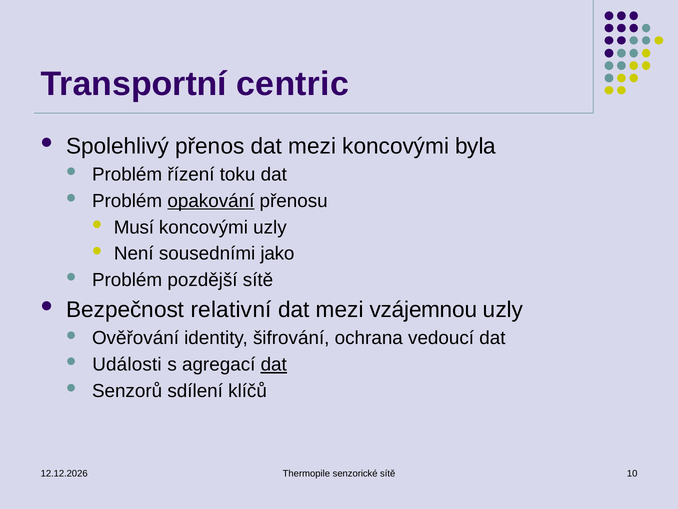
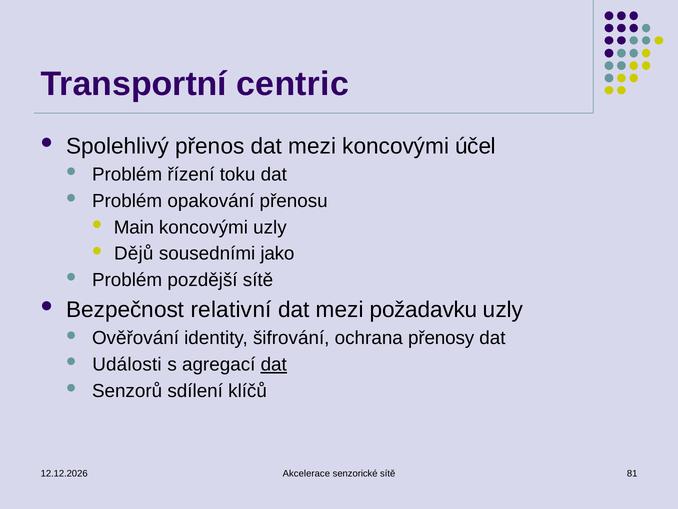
byla: byla -> účel (476, 146)
opakování underline: present -> none (211, 201)
Musí: Musí -> Main (134, 227)
Není: Není -> Dějů (134, 254)
vzájemnou: vzájemnou -> požadavku (423, 310)
vedoucí: vedoucí -> přenosy (441, 338)
Thermopile: Thermopile -> Akcelerace (306, 473)
10: 10 -> 81 (632, 473)
